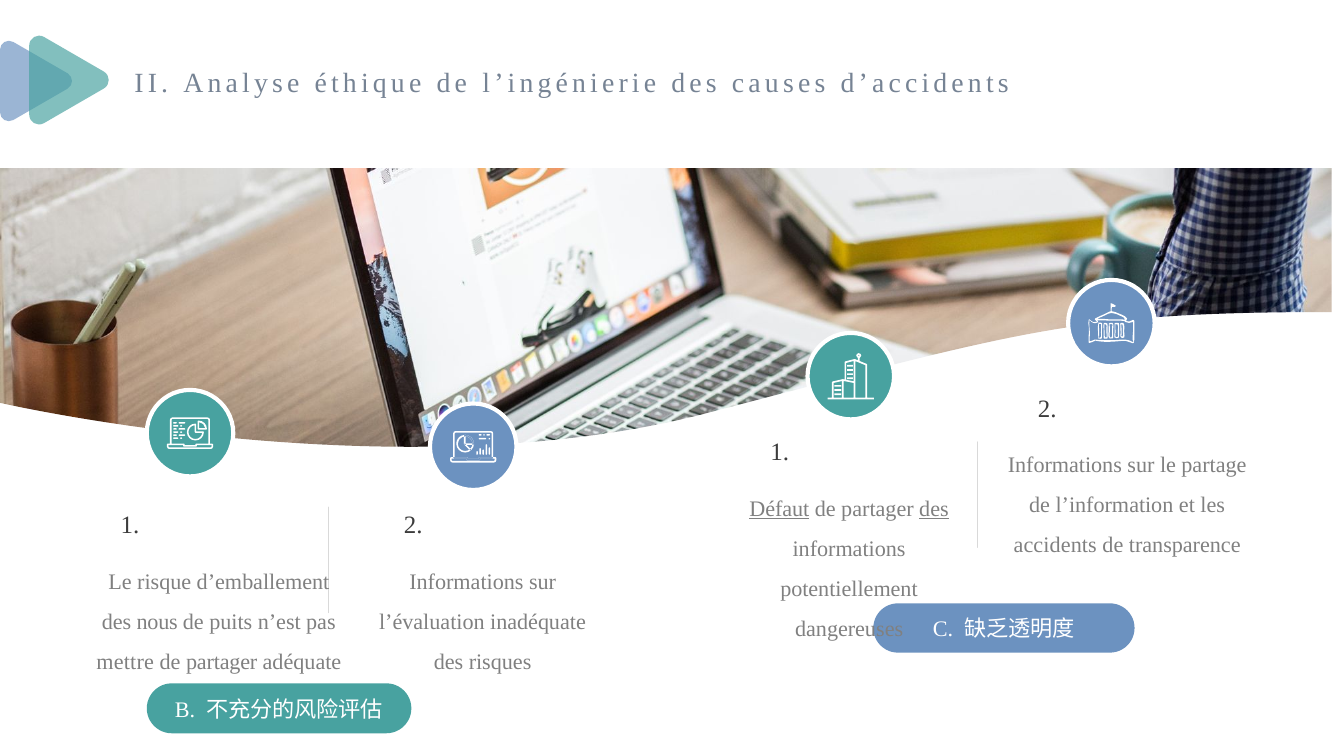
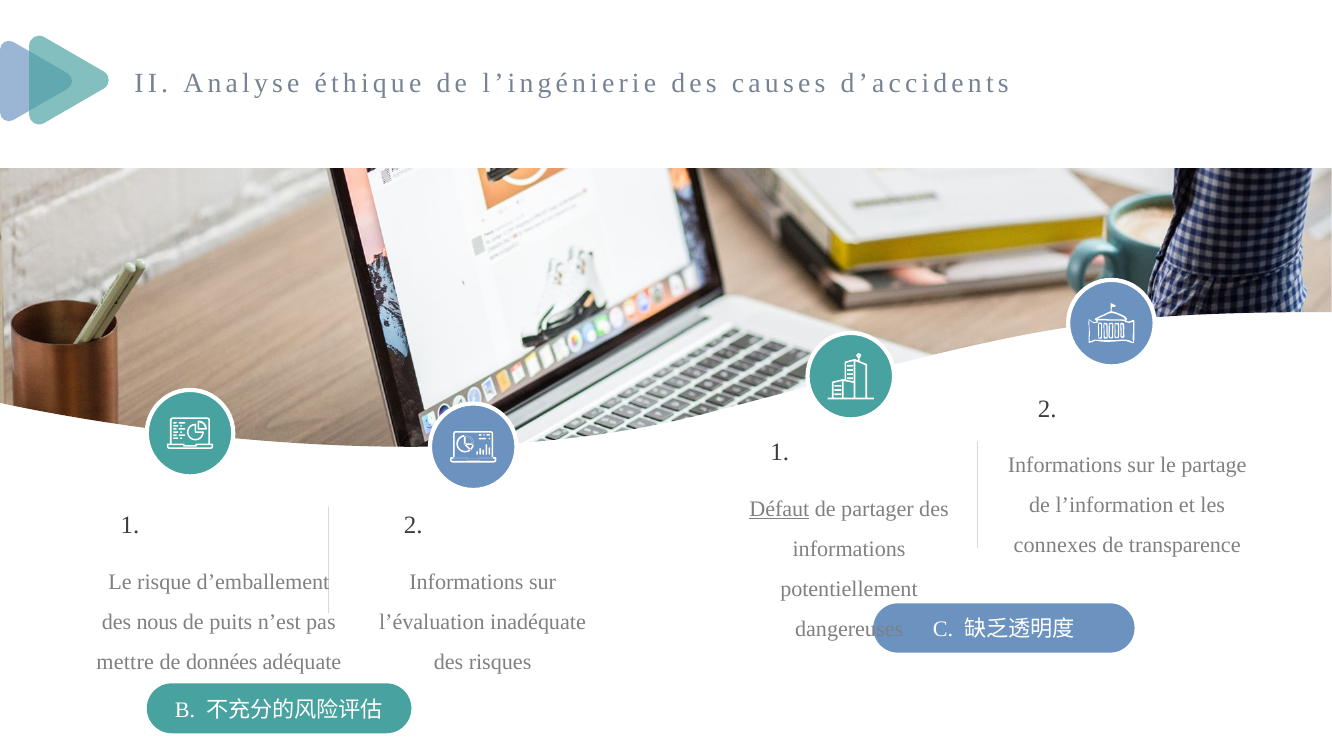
des underline: present -> none (934, 509)
accidents: accidents -> connexes (1055, 546)
partager: partager -> données (222, 662)
